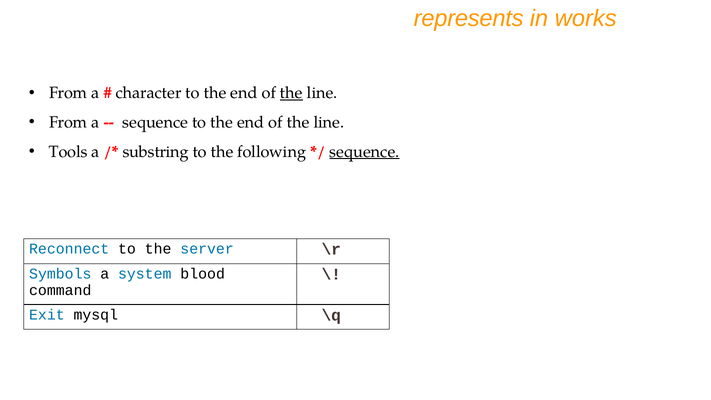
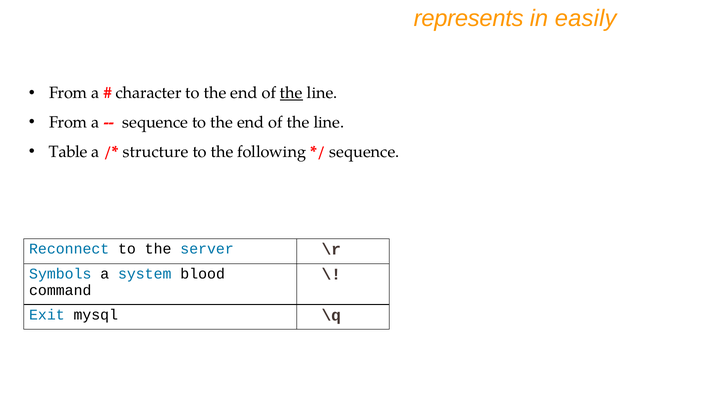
works: works -> easily (586, 19)
Tools: Tools -> Table (68, 152)
substring: substring -> structure (156, 152)
sequence underline: present -> none (364, 152)
